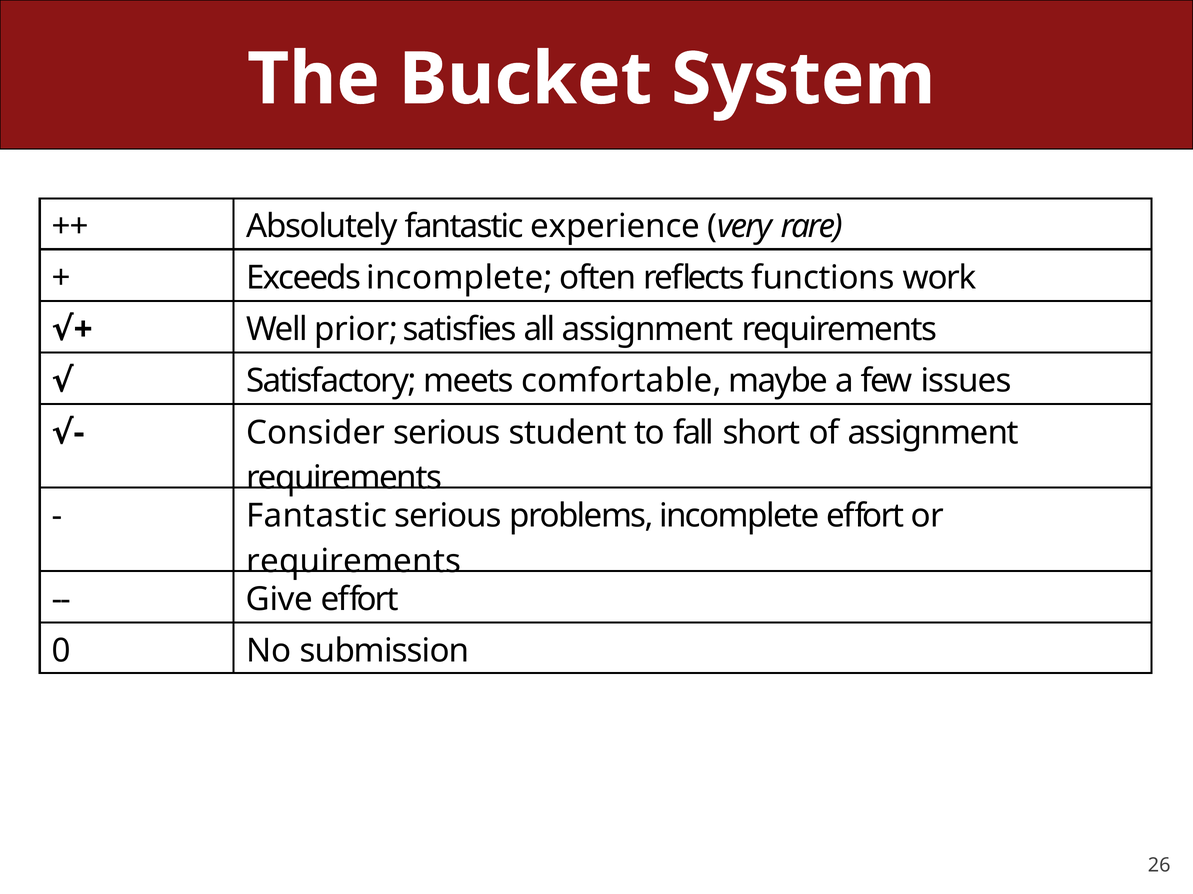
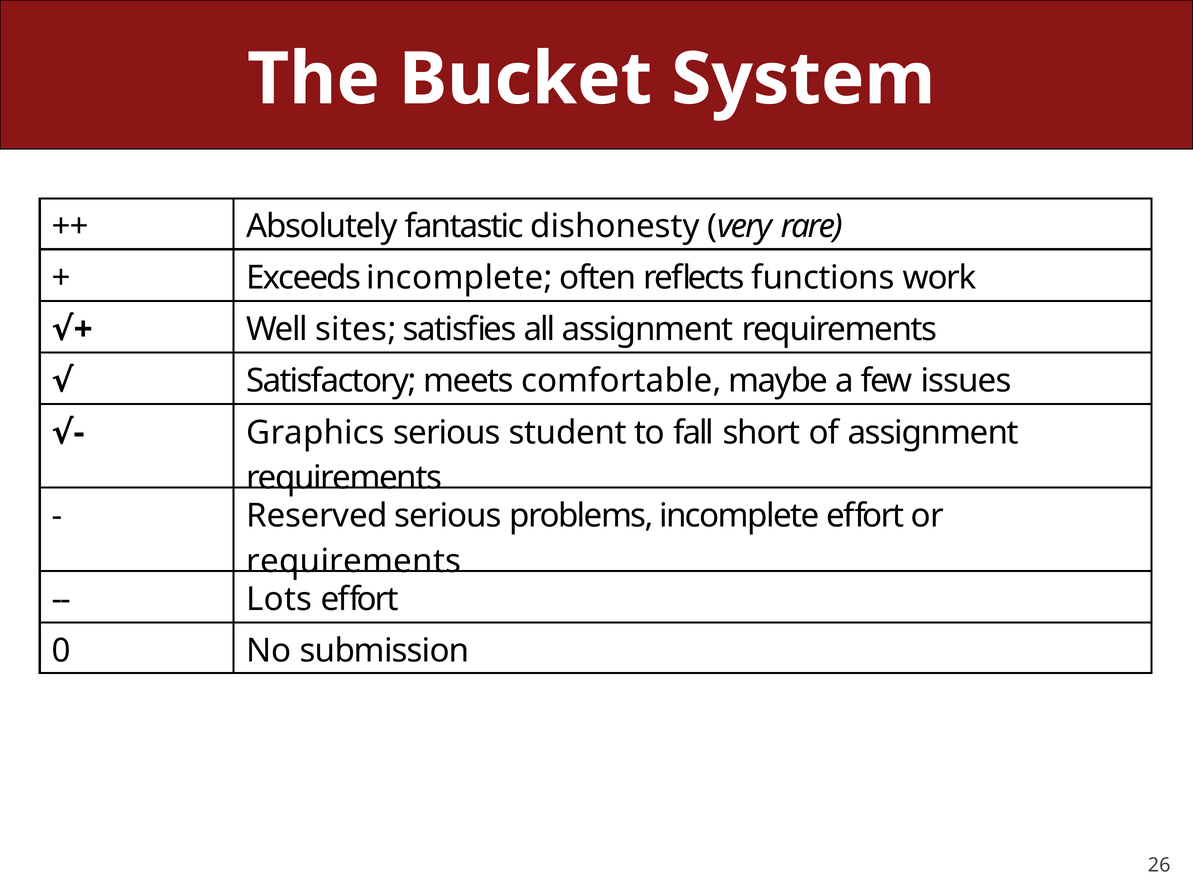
experience: experience -> dishonesty (615, 226)
prior: prior -> sites (356, 330)
Consider: Consider -> Graphics (316, 433)
Fantastic: Fantastic -> Reserved (317, 516)
Give: Give -> Lots (279, 600)
